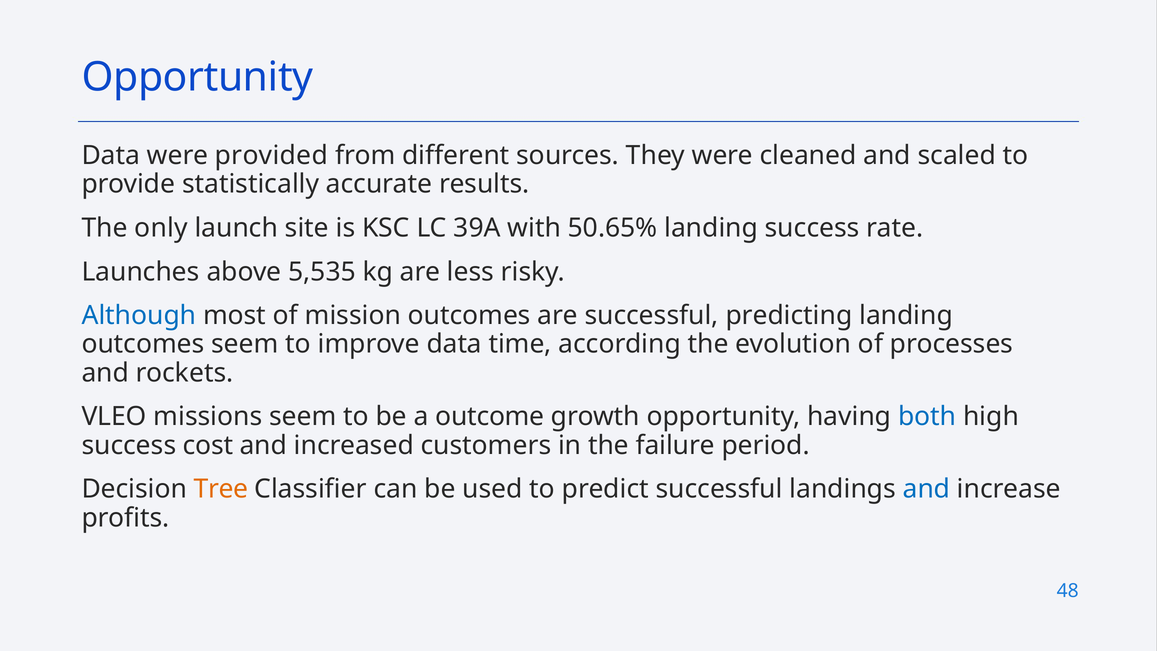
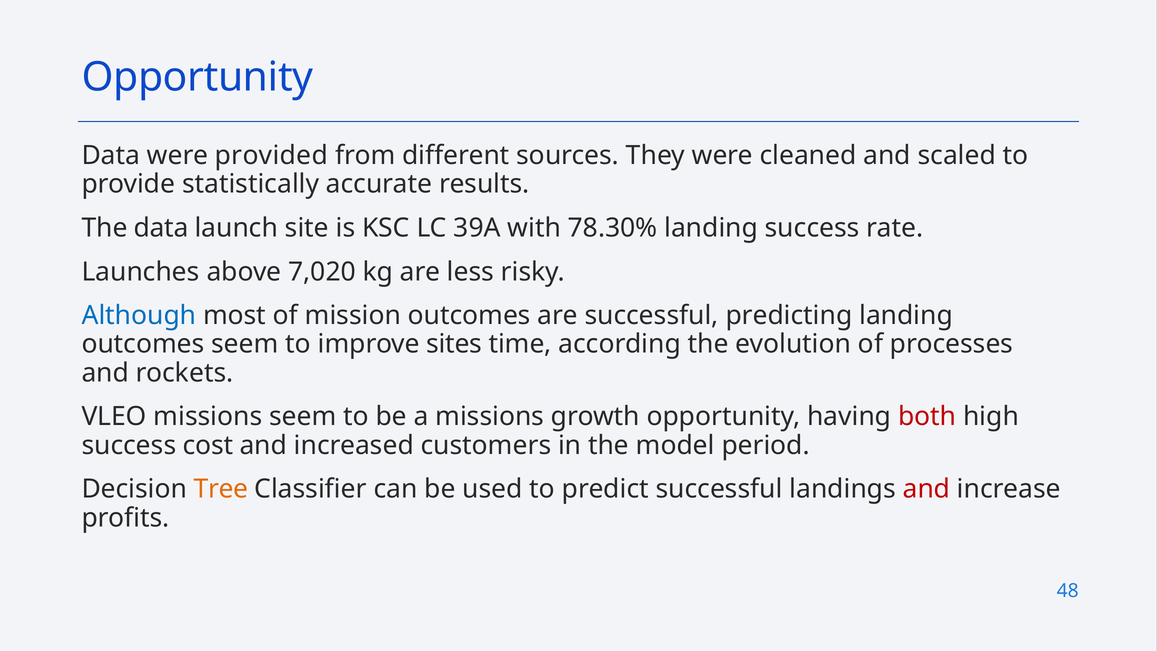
The only: only -> data (161, 228)
50.65%: 50.65% -> 78.30% (613, 228)
5,535: 5,535 -> 7,020 (322, 272)
improve data: data -> sites (454, 344)
a outcome: outcome -> missions (490, 417)
both colour: blue -> red (927, 417)
failure: failure -> model (675, 445)
and colour: blue -> red (926, 489)
